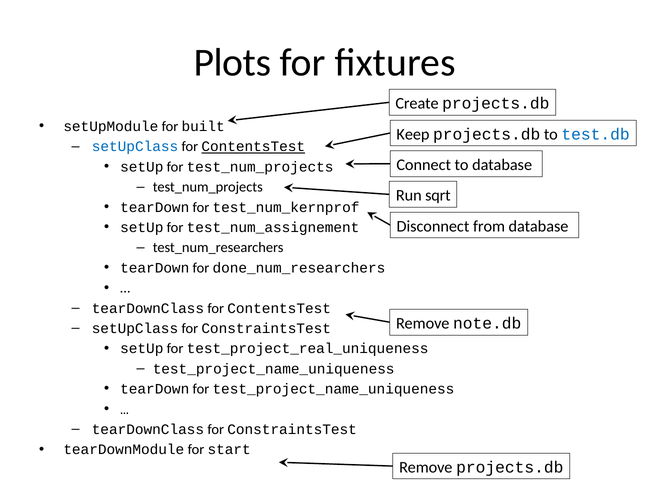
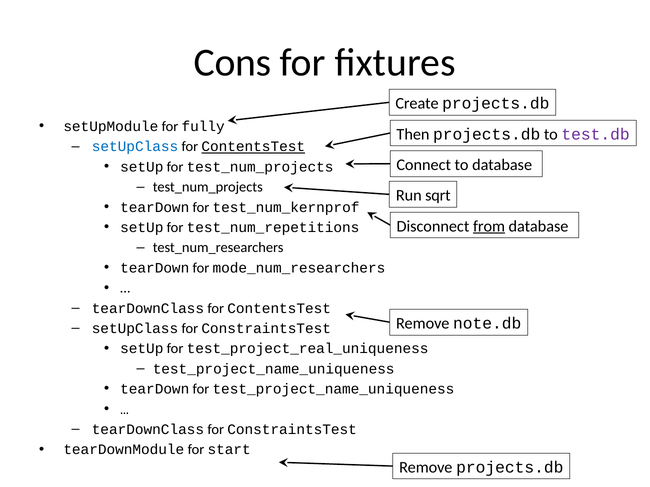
Plots: Plots -> Cons (232, 63)
built: built -> fully (203, 127)
Keep: Keep -> Then (413, 134)
test.db colour: blue -> purple (596, 134)
from underline: none -> present (489, 226)
test_num_assignement: test_num_assignement -> test_num_repetitions (273, 228)
done_num_researchers: done_num_researchers -> mode_num_researchers (299, 268)
